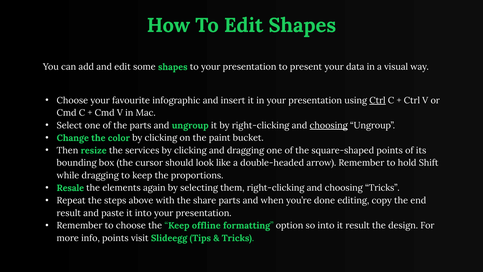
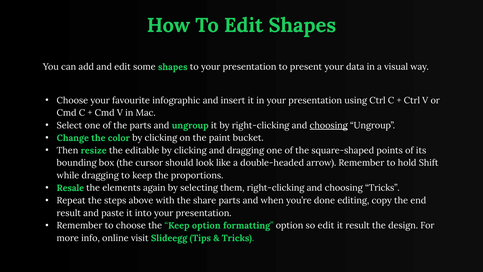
Ctrl underline: present -> none (377, 100)
services: services -> editable (142, 150)
Keep offline: offline -> option (206, 225)
so into: into -> edit (326, 225)
info points: points -> online (115, 238)
